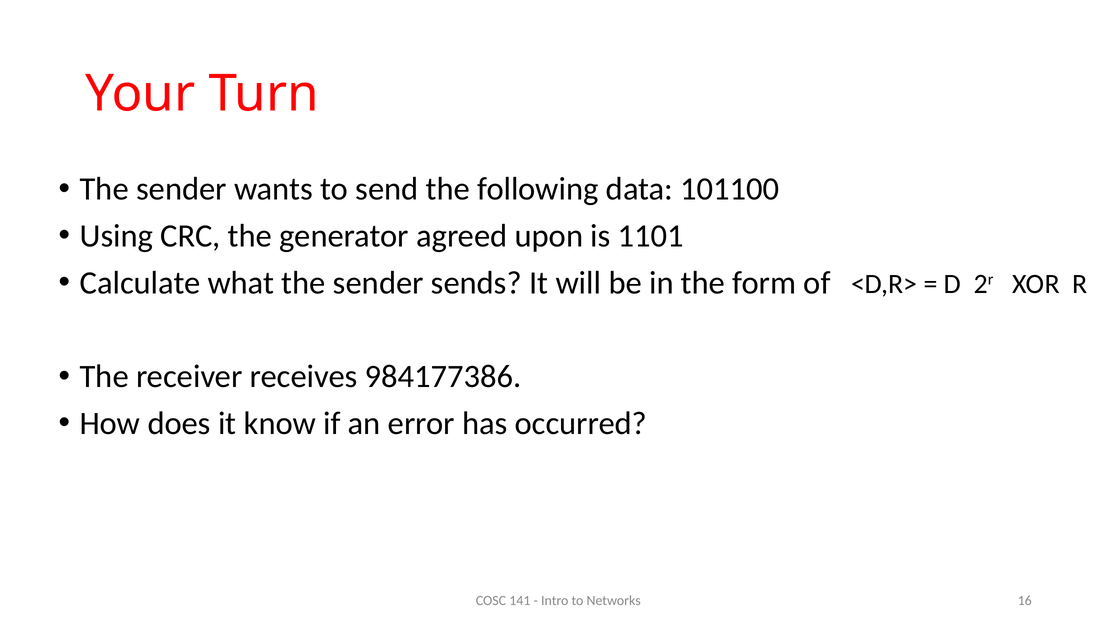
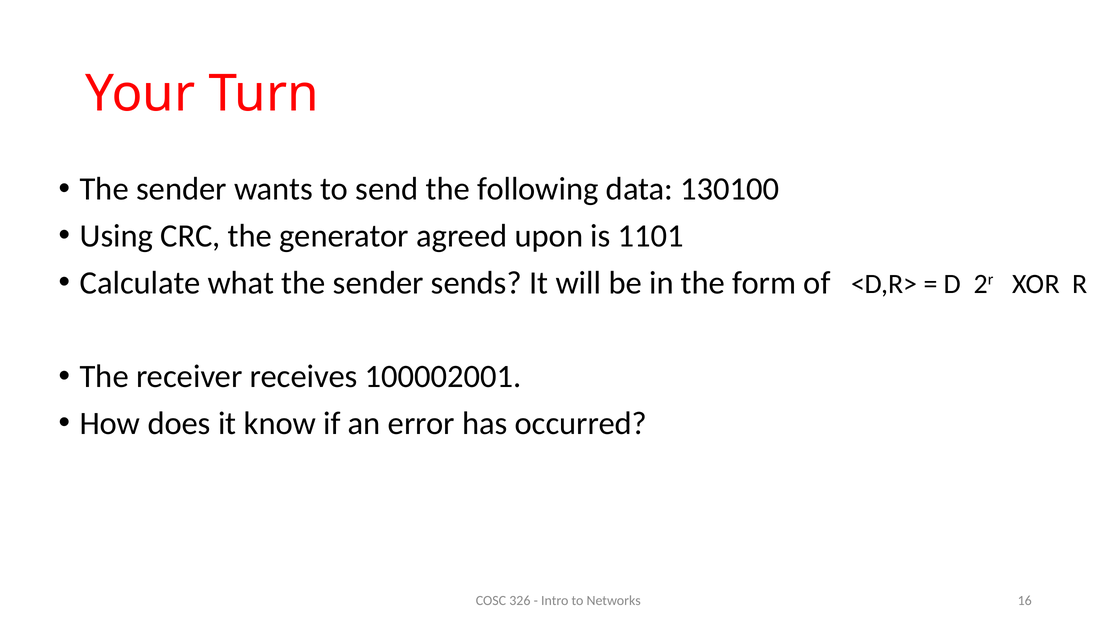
101100: 101100 -> 130100 (730, 189)
984177386: 984177386 -> 100002001 (443, 376)
141: 141 -> 326 (520, 600)
